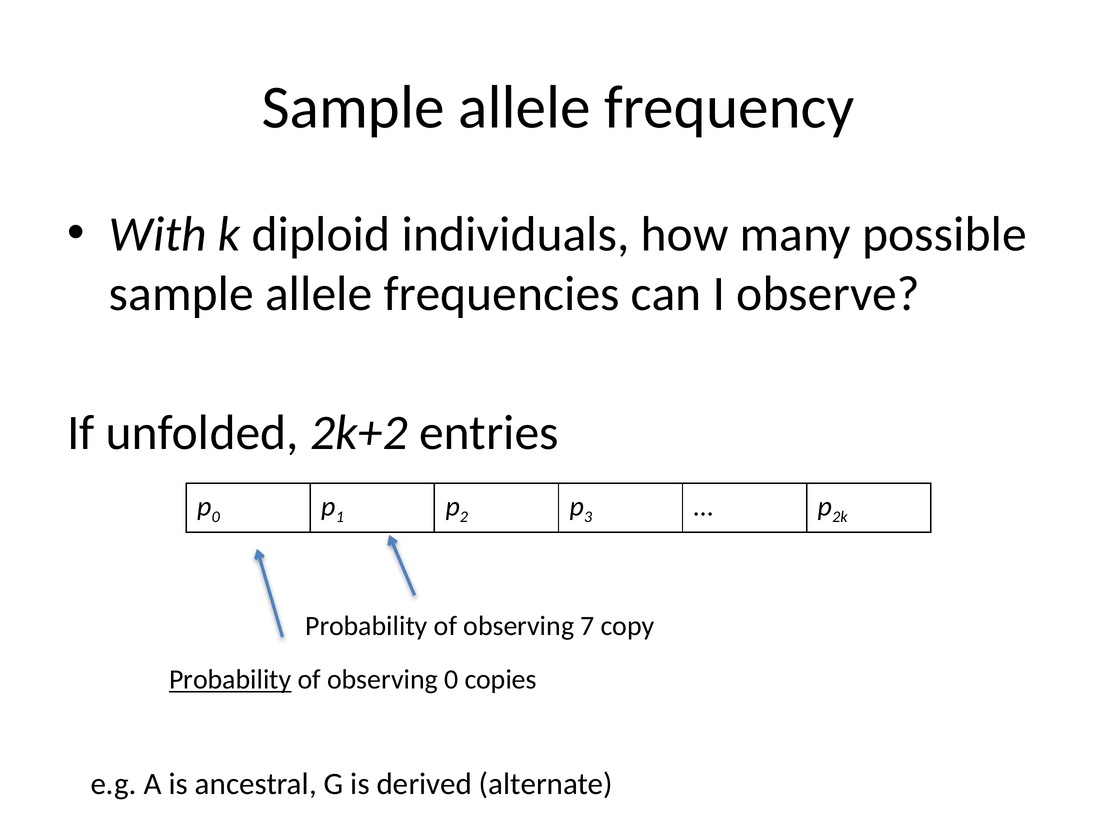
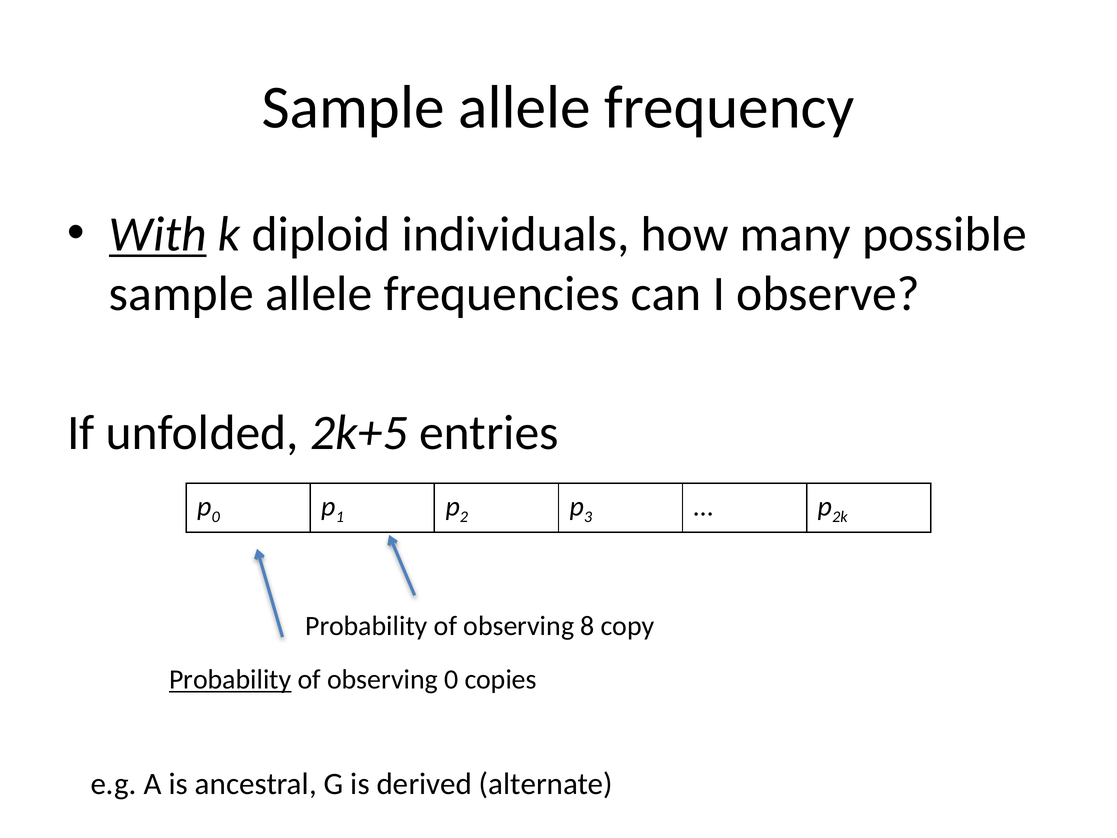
With underline: none -> present (158, 234)
2k+2: 2k+2 -> 2k+5 (359, 433)
7: 7 -> 8 (588, 626)
